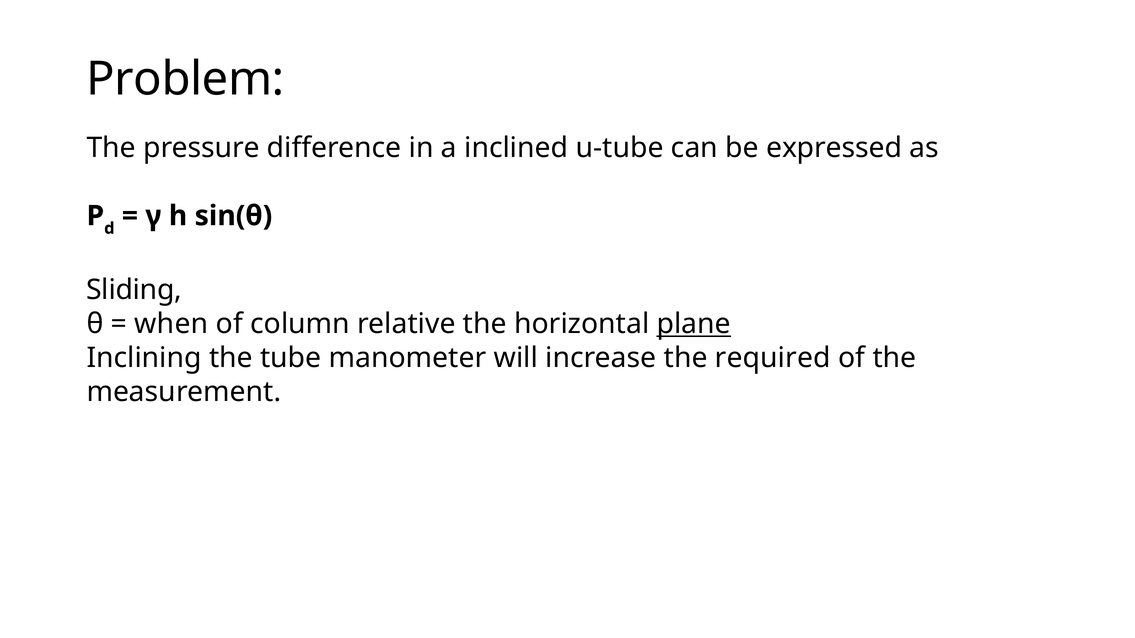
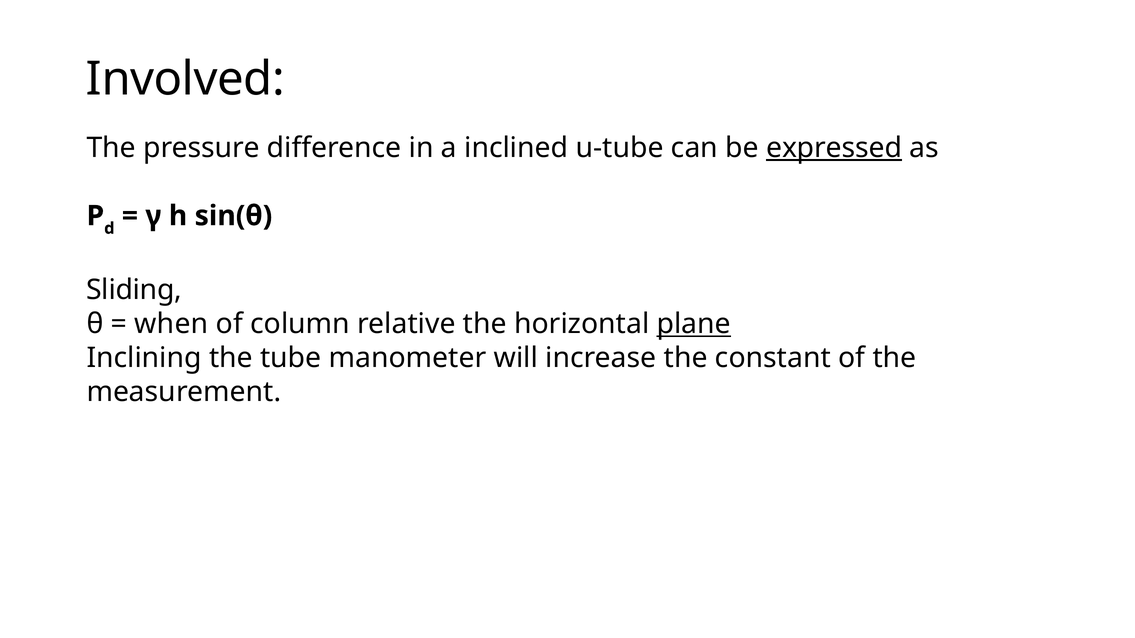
Problem: Problem -> Involved (185, 79)
expressed underline: none -> present (834, 148)
required: required -> constant (773, 358)
